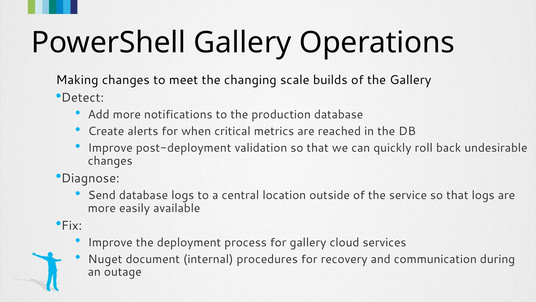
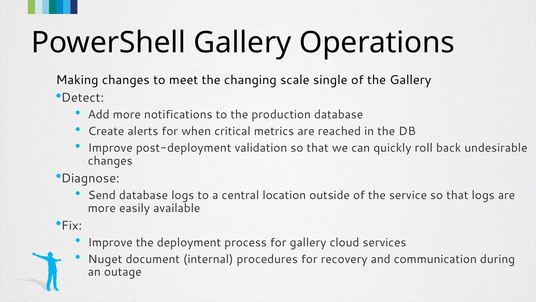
builds: builds -> single (330, 80)
